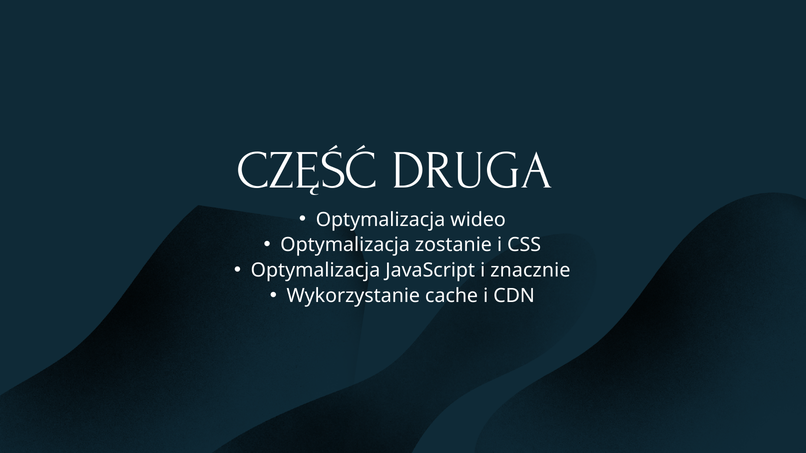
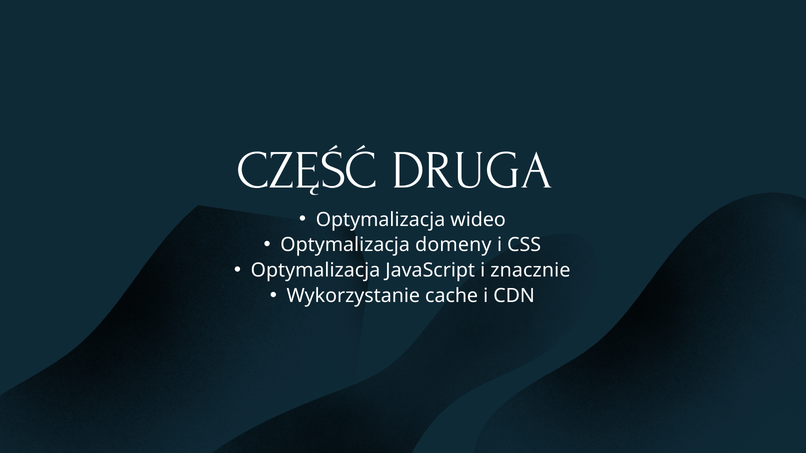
zostanie: zostanie -> domeny (453, 245)
